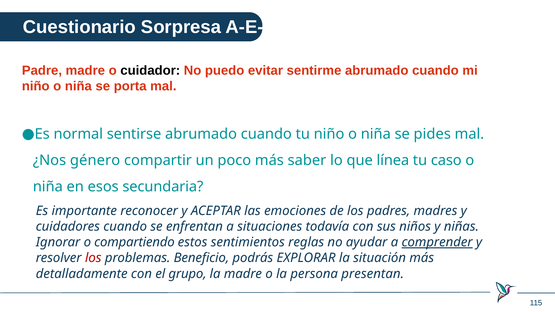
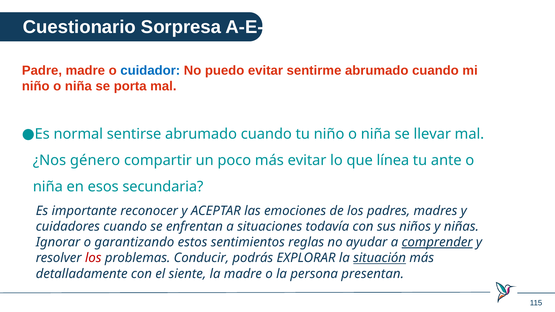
cuidador colour: black -> blue (150, 71)
pides: pides -> llevar (432, 134)
más saber: saber -> evitar (307, 160)
caso: caso -> ante (446, 160)
compartiendo: compartiendo -> garantizando (134, 242)
Beneficio: Beneficio -> Conducir (201, 258)
situación underline: none -> present (380, 258)
grupo: grupo -> siente (187, 274)
